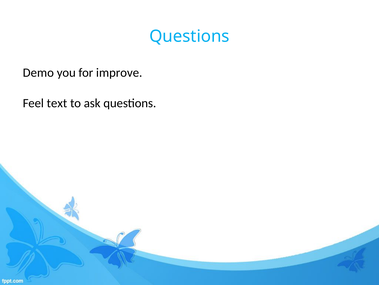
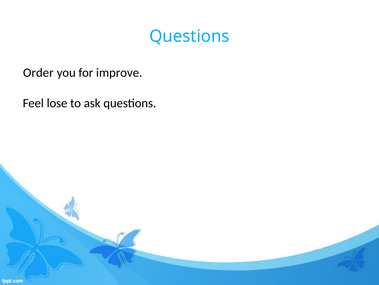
Demo: Demo -> Order (38, 72)
text: text -> lose (57, 103)
